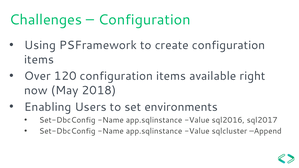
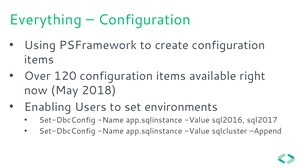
Challenges: Challenges -> Everything (46, 20)
